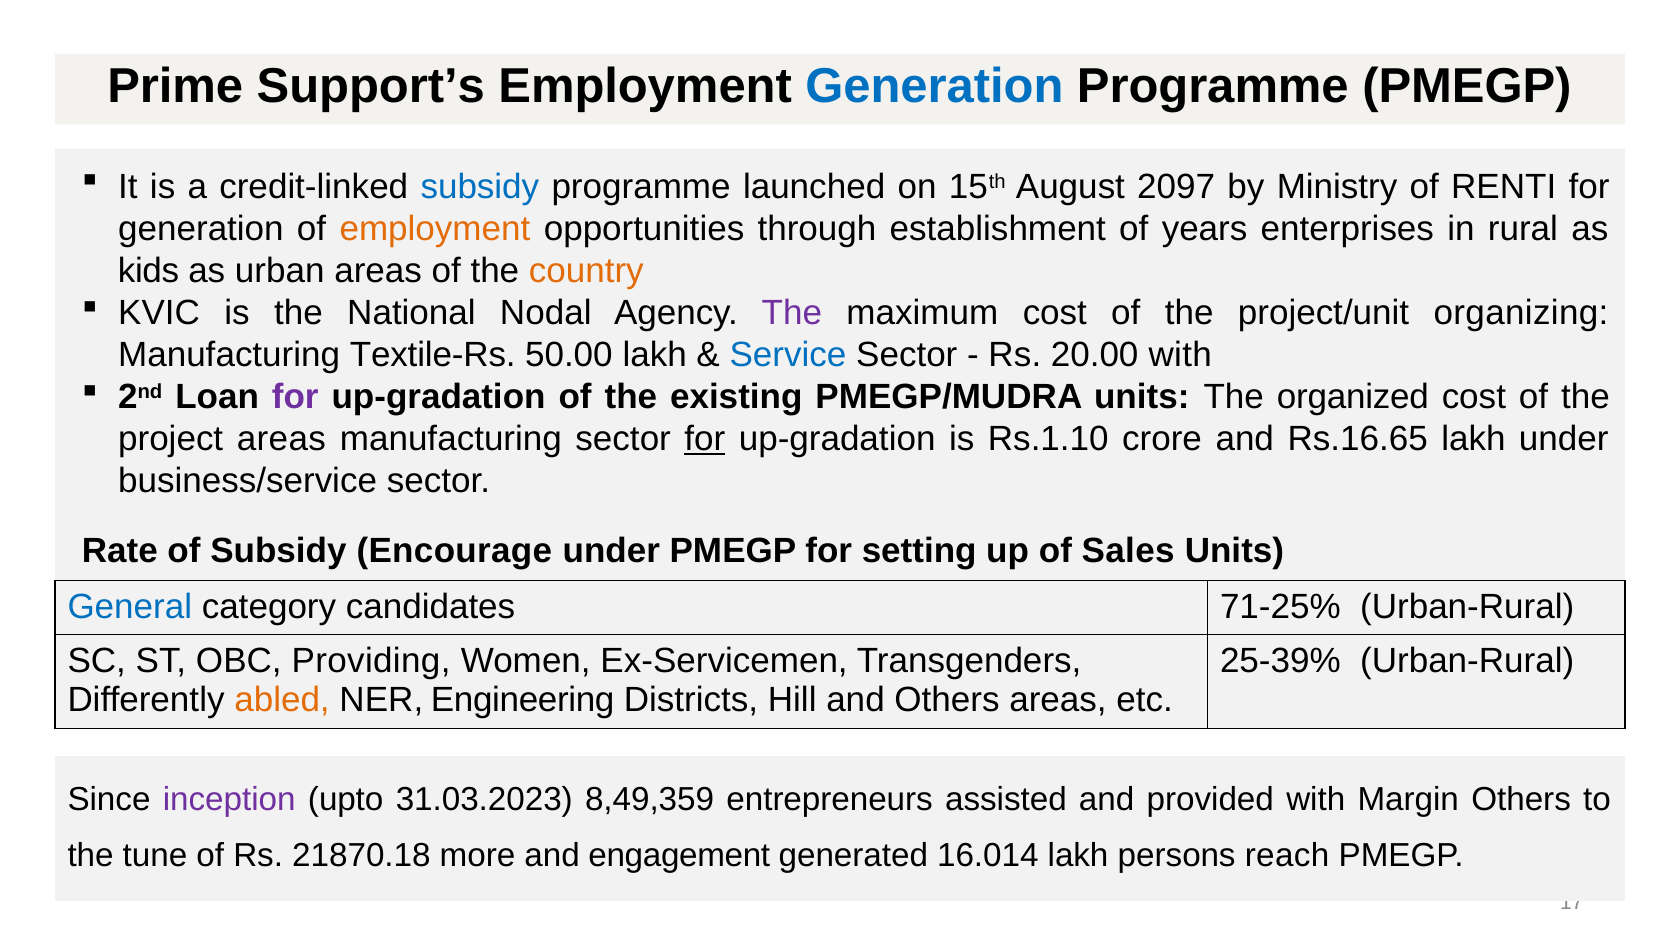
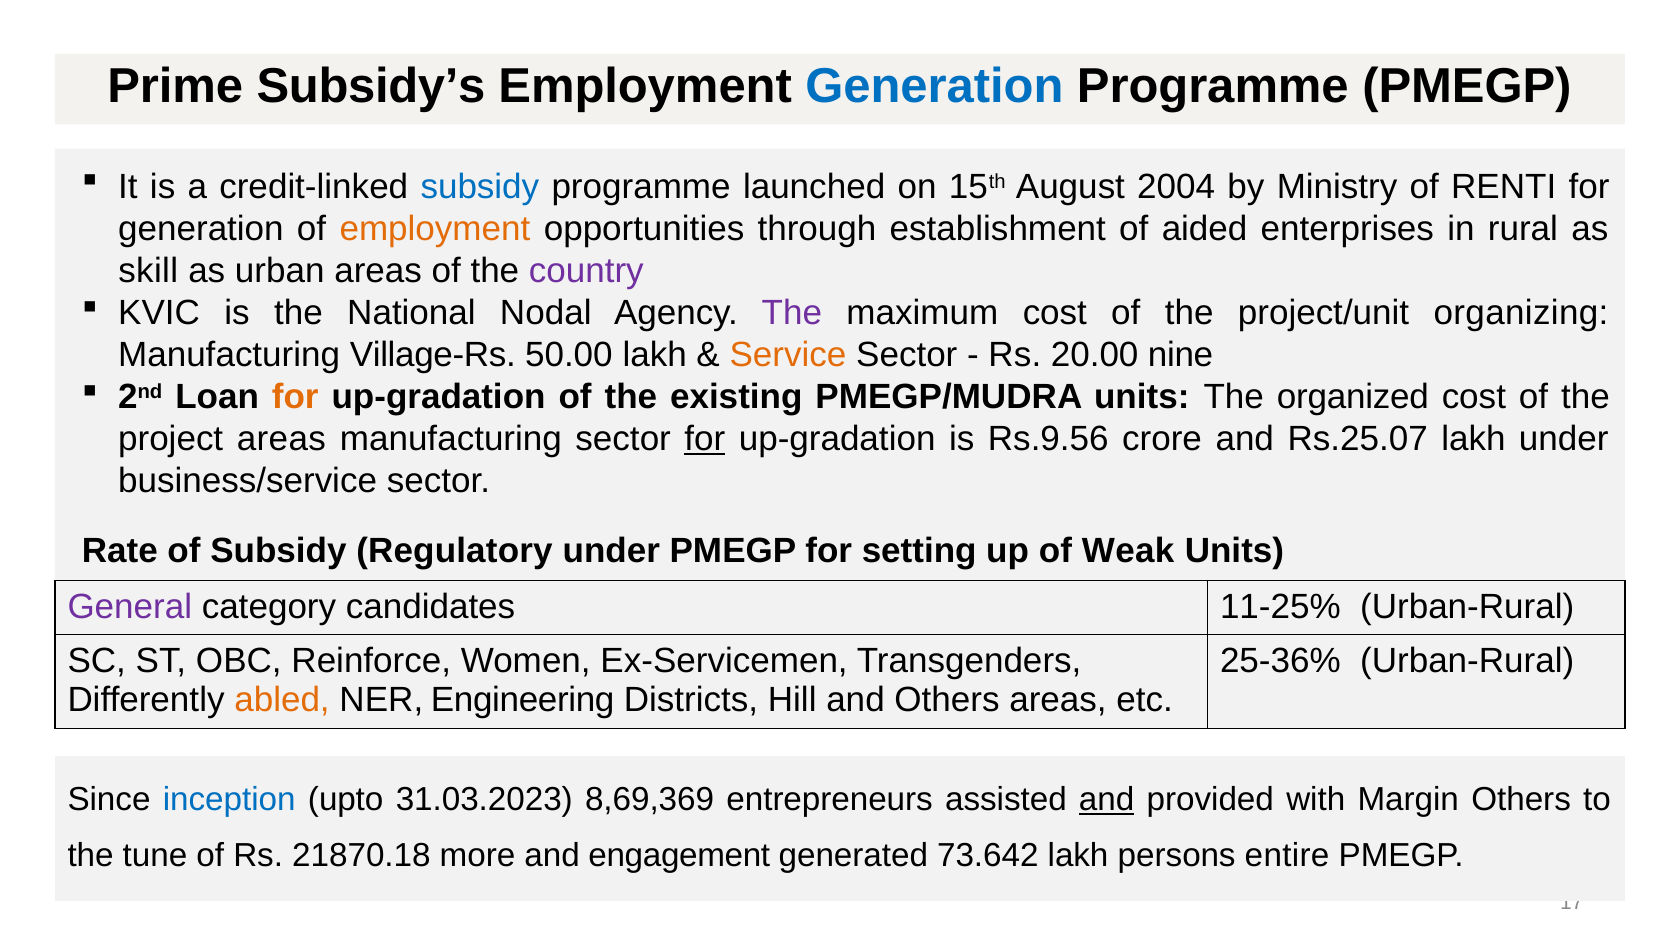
Support’s: Support’s -> Subsidy’s (371, 86)
2097: 2097 -> 2004 (1176, 187)
years: years -> aided (1205, 229)
kids: kids -> skill (148, 271)
country colour: orange -> purple (586, 271)
Textile-Rs: Textile-Rs -> Village-Rs (433, 355)
Service colour: blue -> orange (788, 355)
20.00 with: with -> nine (1181, 355)
for colour: purple -> orange (295, 397)
Rs.1.10: Rs.1.10 -> Rs.9.56 (1048, 439)
Rs.16.65: Rs.16.65 -> Rs.25.07 (1358, 439)
Encourage: Encourage -> Regulatory (454, 551)
Sales: Sales -> Weak (1128, 551)
General colour: blue -> purple (130, 607)
71-25%: 71-25% -> 11-25% (1280, 607)
Providing: Providing -> Reinforce (371, 661)
25-39%: 25-39% -> 25-36% (1280, 661)
inception colour: purple -> blue (229, 800)
8,49,359: 8,49,359 -> 8,69,369 (650, 800)
and underline: none -> present (1107, 800)
16.014: 16.014 -> 73.642 (988, 855)
reach: reach -> entire (1287, 855)
